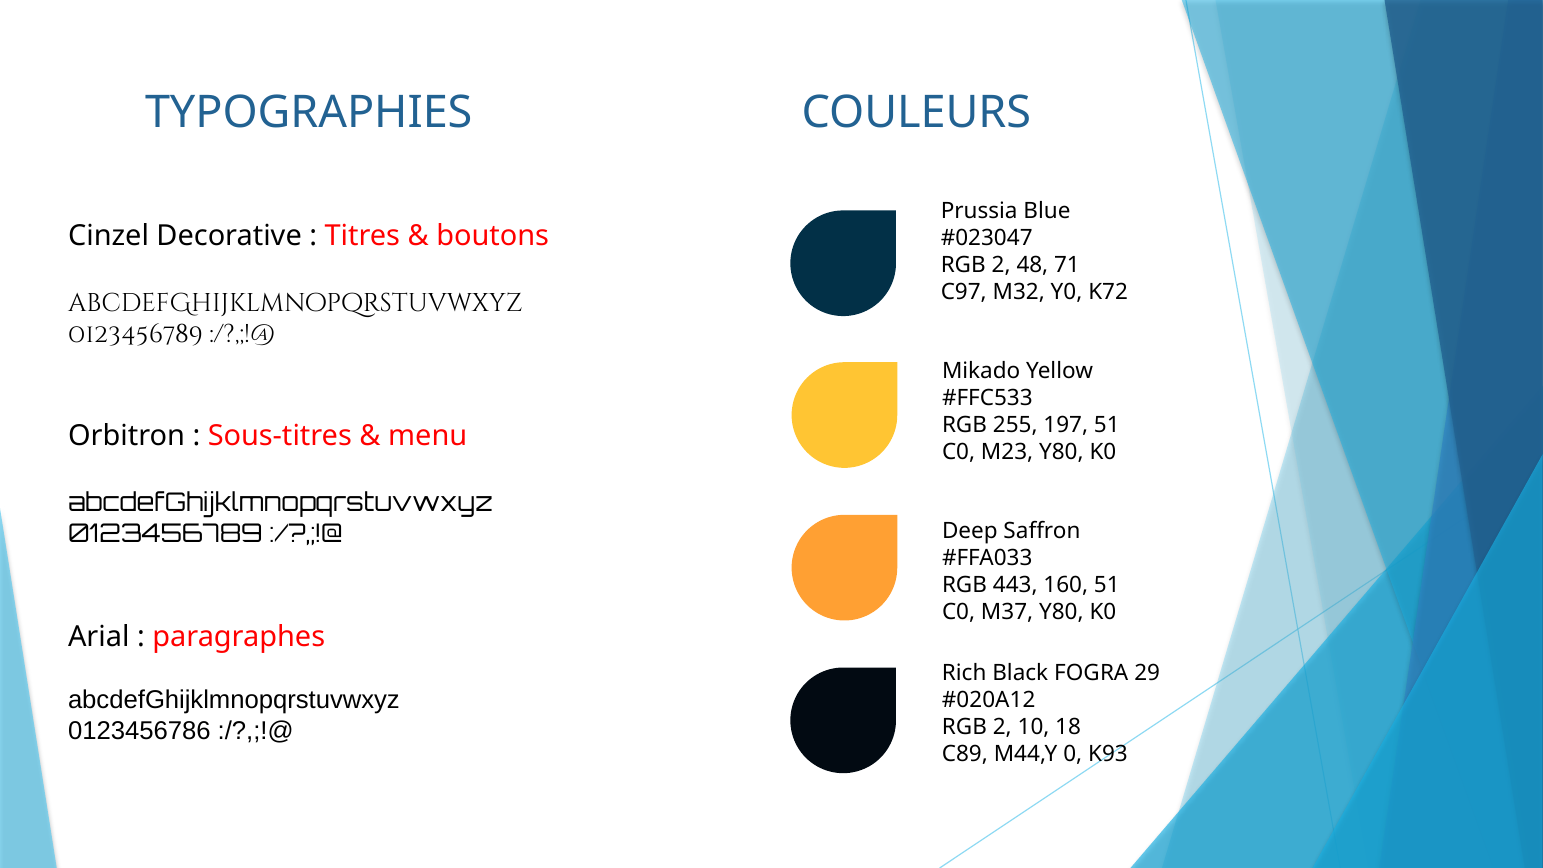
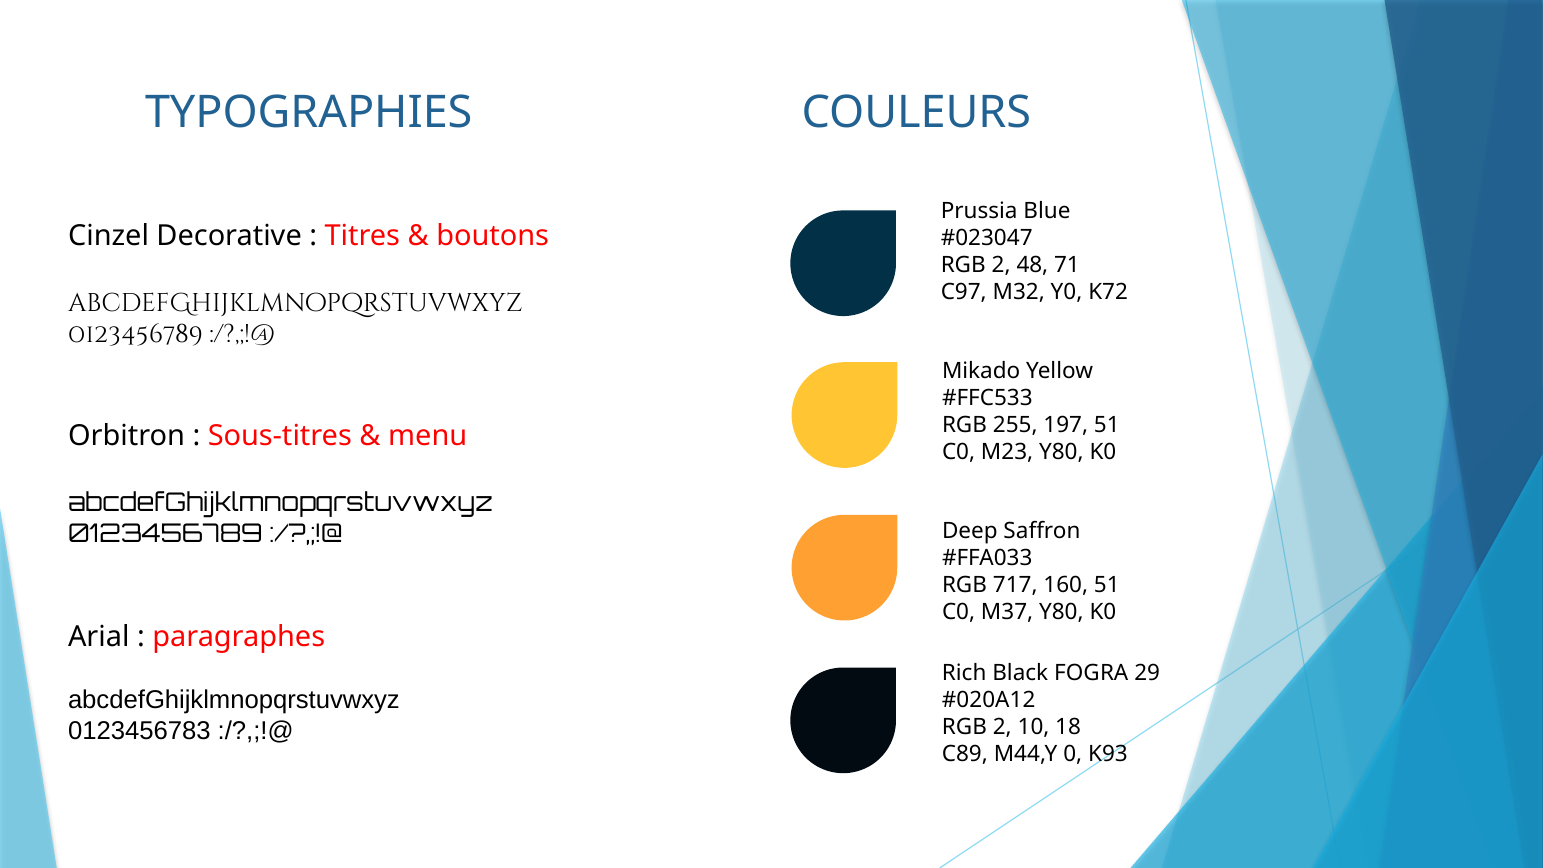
443: 443 -> 717 (1015, 585)
0123456786: 0123456786 -> 0123456783 (139, 731)
